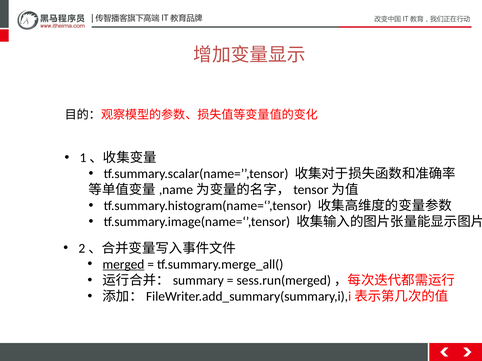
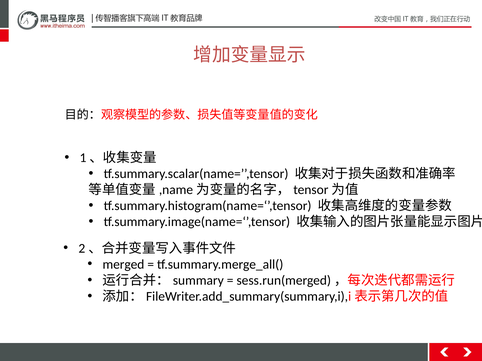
merged underline: present -> none (123, 265)
